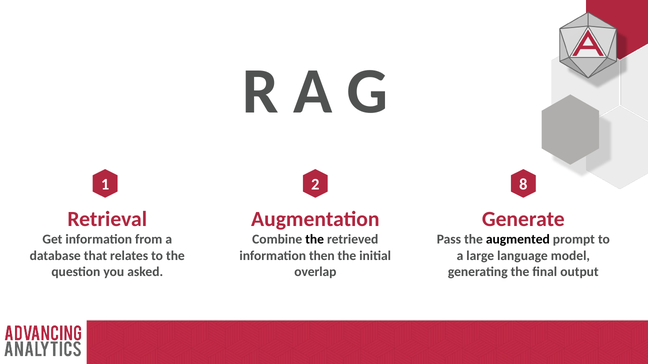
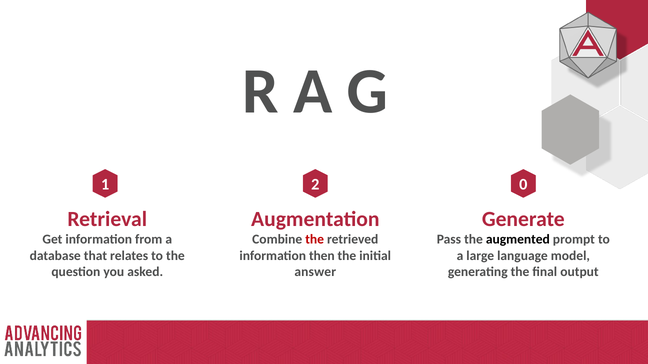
8: 8 -> 0 (523, 185)
the colour: black -> red (315, 240)
overlap: overlap -> answer (315, 272)
